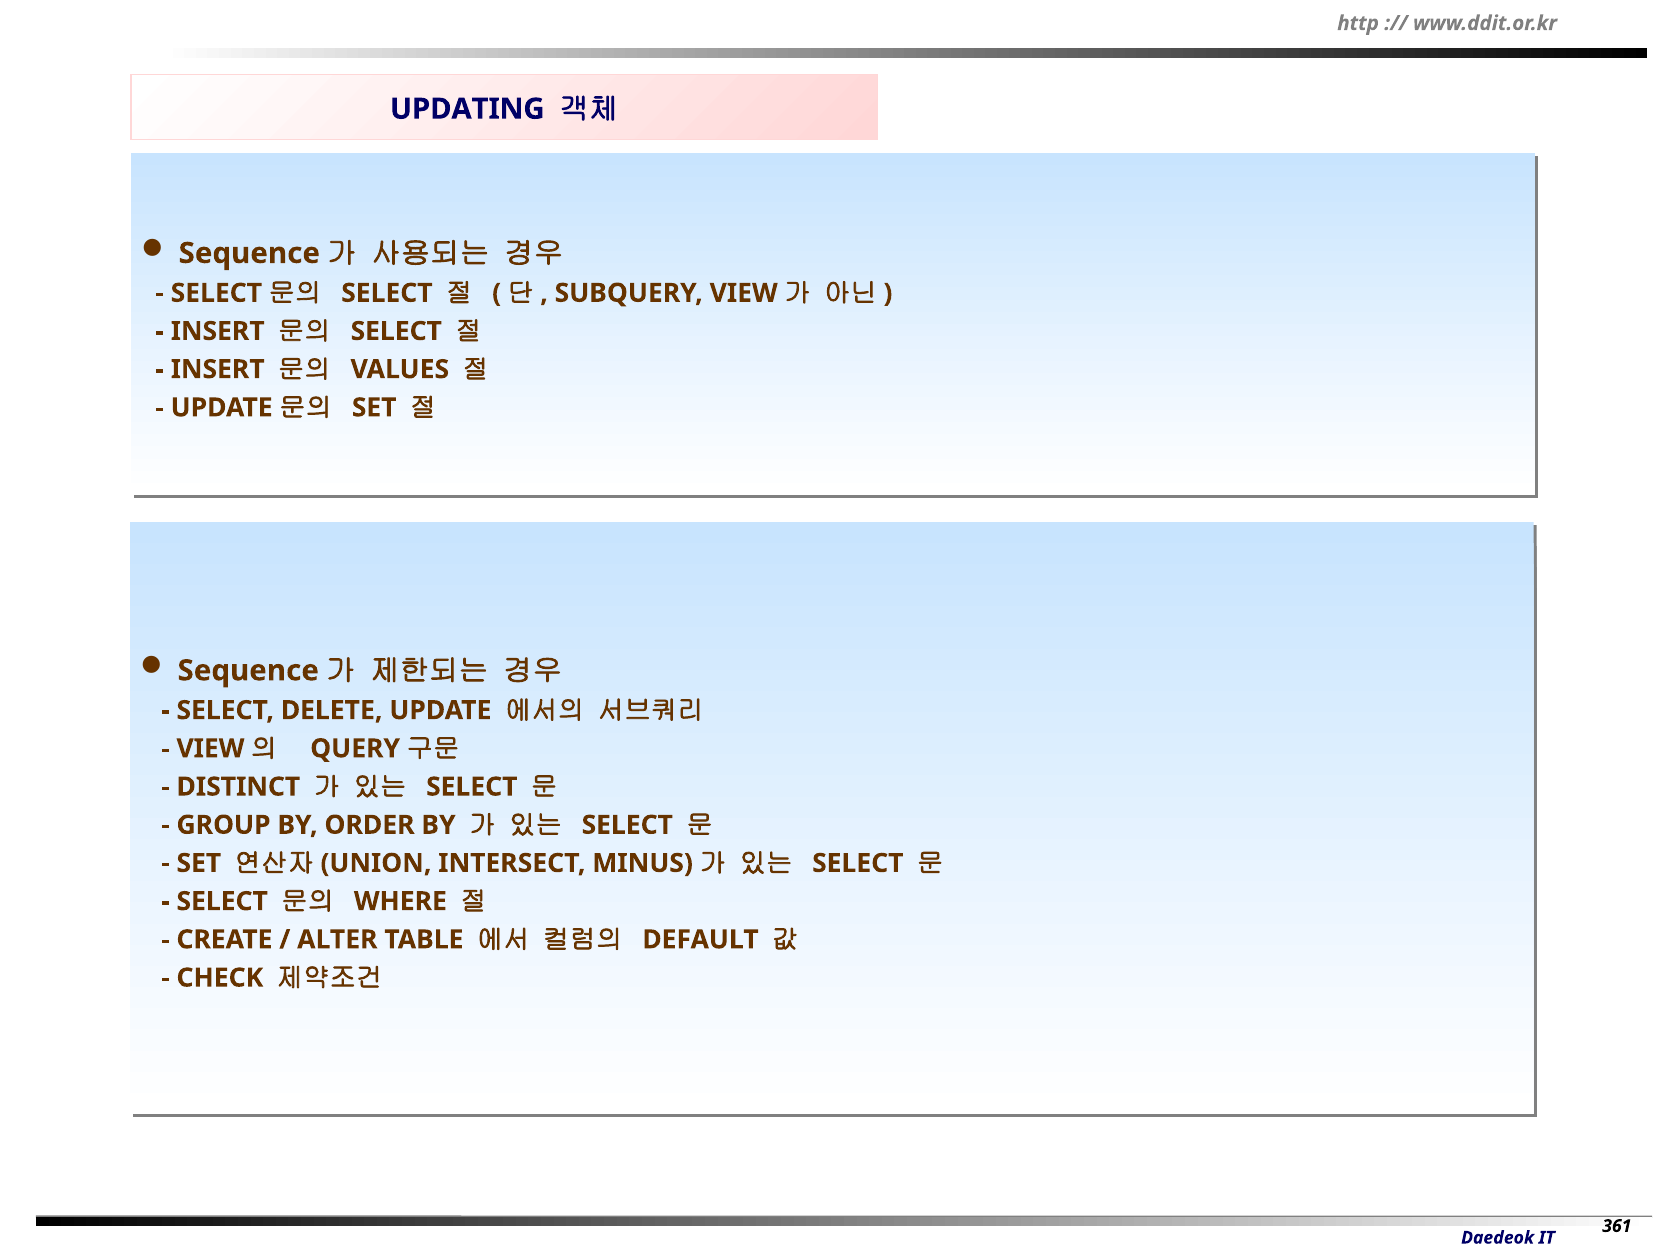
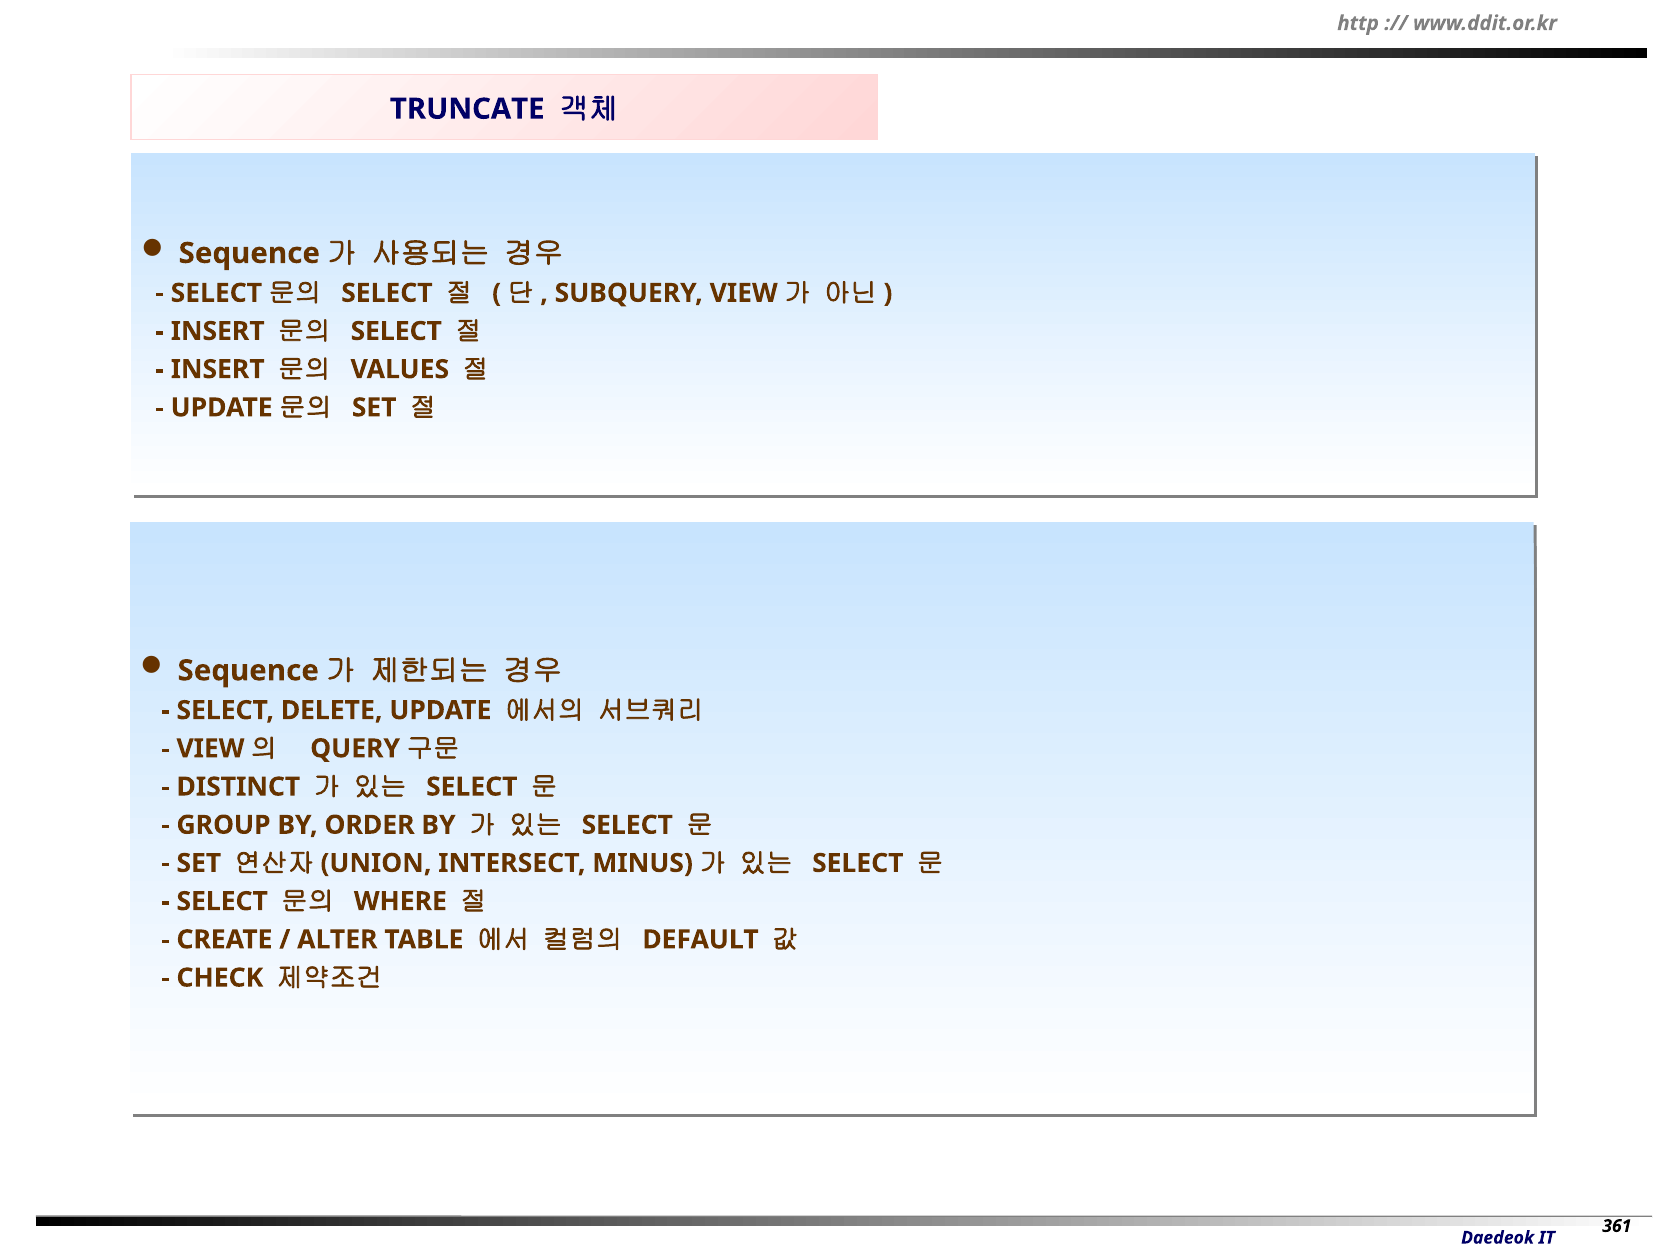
UPDATING: UPDATING -> TRUNCATE (467, 109)
